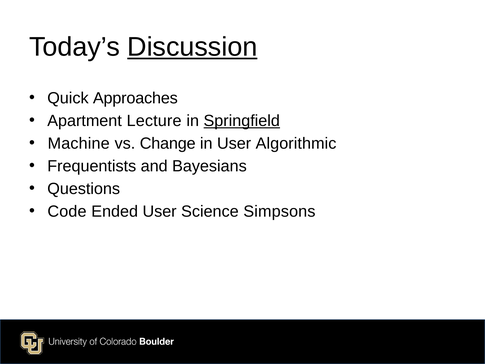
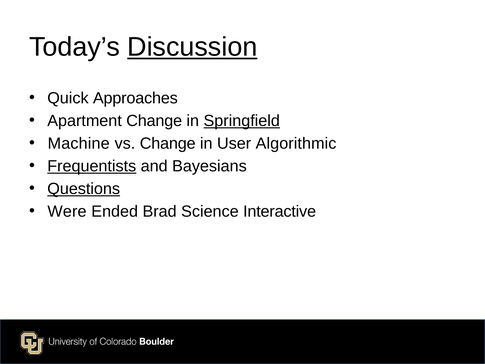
Apartment Lecture: Lecture -> Change (154, 121)
Frequentists underline: none -> present (92, 166)
Questions underline: none -> present (84, 189)
Code: Code -> Were (67, 211)
Ended User: User -> Brad (160, 211)
Simpsons: Simpsons -> Interactive (280, 211)
